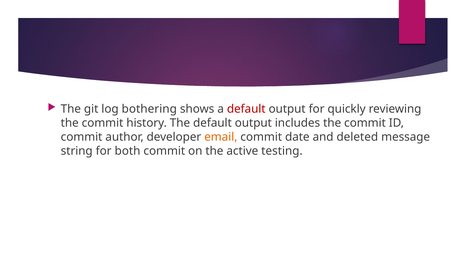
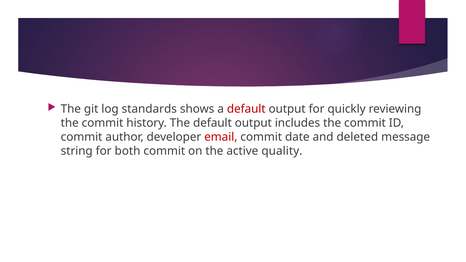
bothering: bothering -> standards (149, 109)
email colour: orange -> red (221, 137)
testing: testing -> quality (282, 151)
